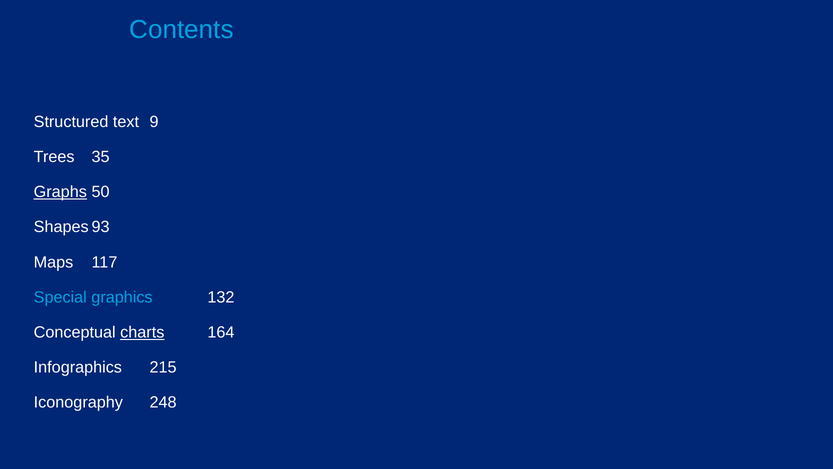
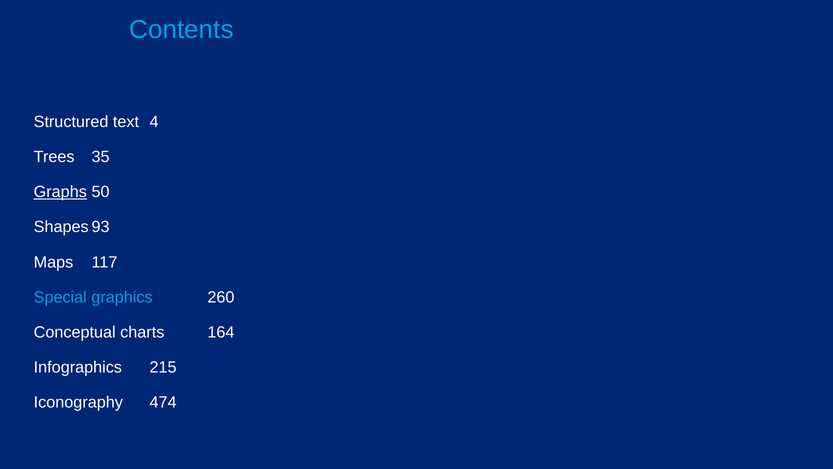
9: 9 -> 4 (154, 122)
132: 132 -> 260 (221, 297)
charts underline: present -> none (142, 332)
248: 248 -> 474 (163, 402)
